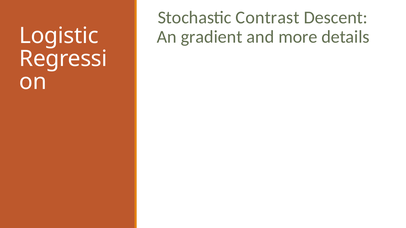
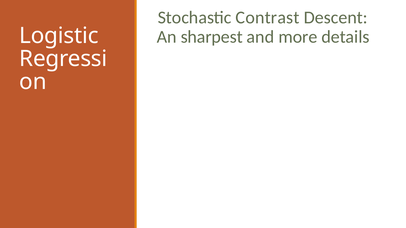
gradient: gradient -> sharpest (212, 37)
